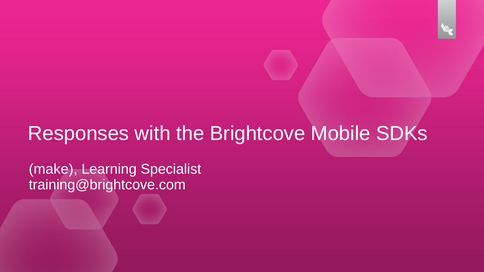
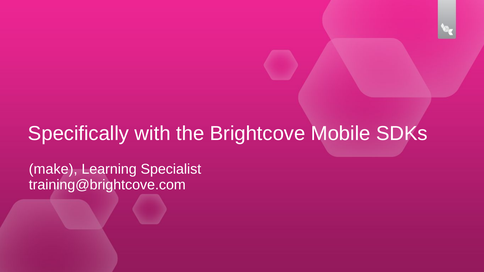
Responses: Responses -> Specifically (79, 134)
